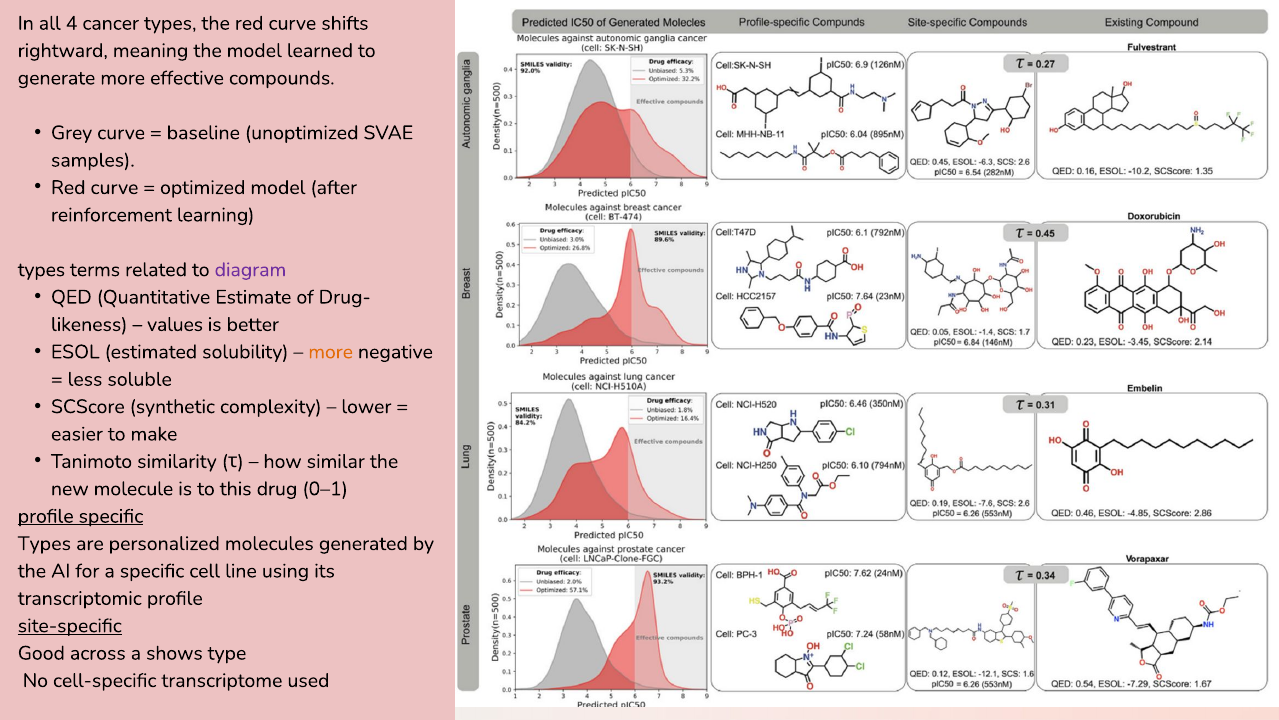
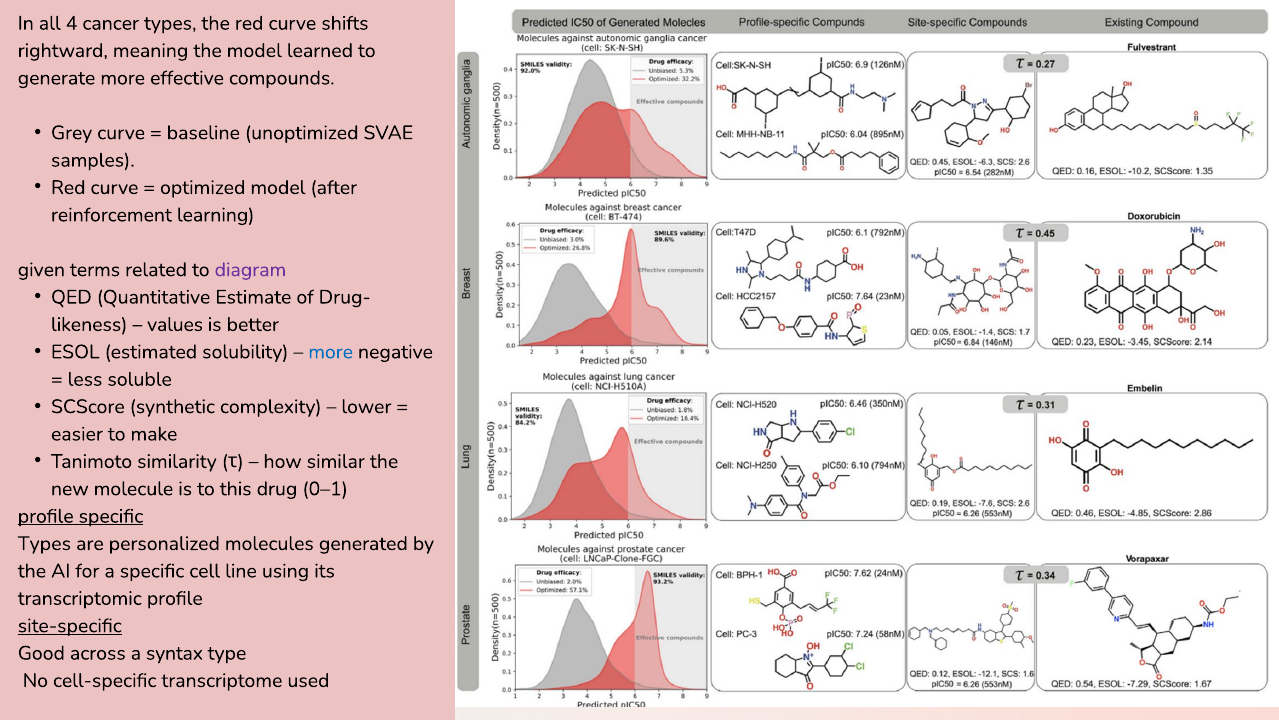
types: types -> given (41, 270)
more colour: orange -> blue (331, 352)
shows: shows -> syntax (174, 653)
